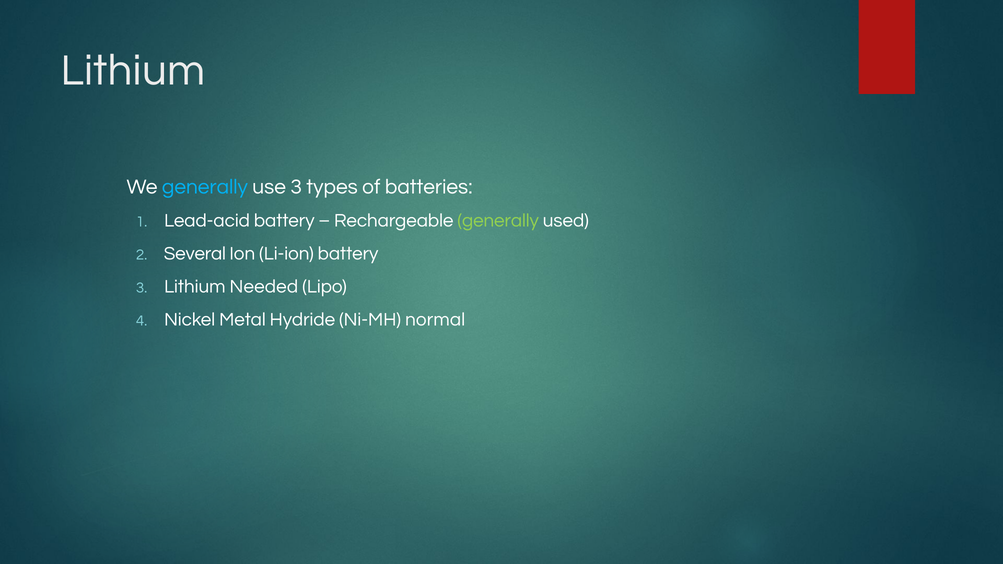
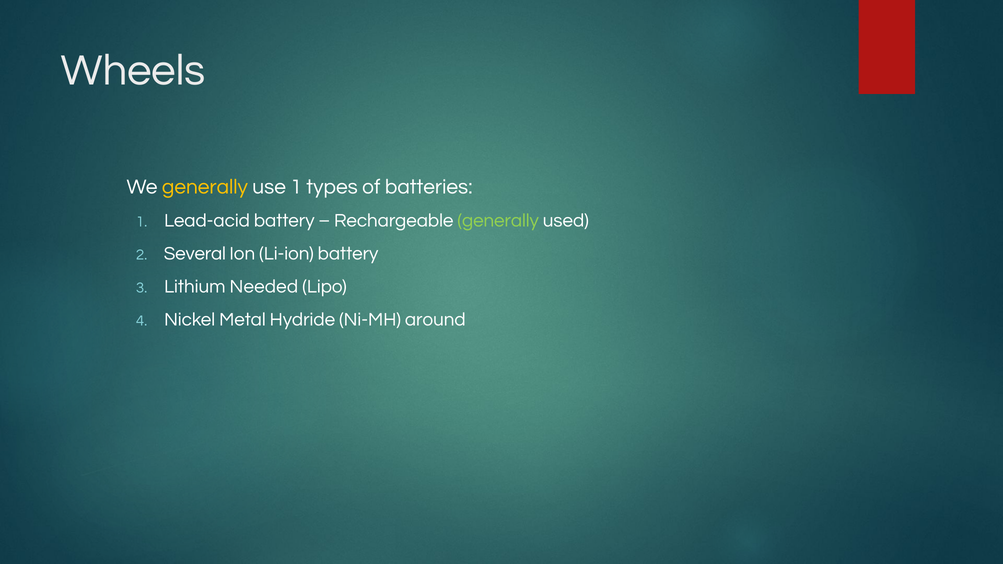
Lithium: Lithium -> Wheels (133, 70)
generally colour: light blue -> yellow (205, 187)
use 3: 3 -> 1 (296, 187)
normal: normal -> around (435, 320)
